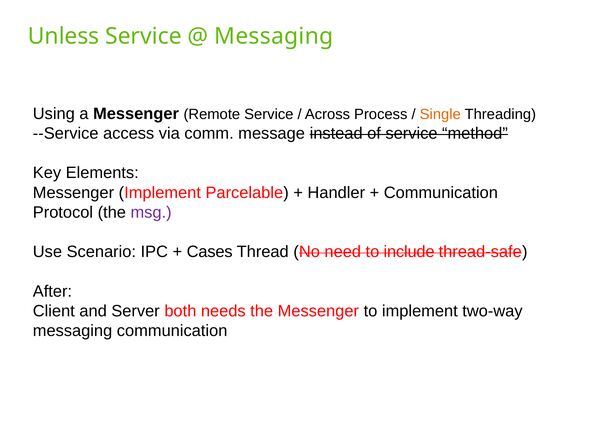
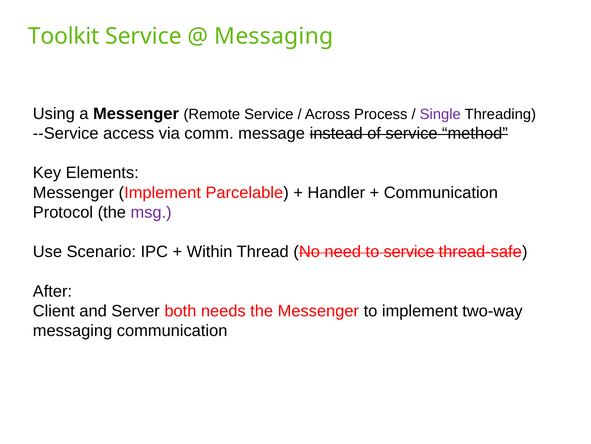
Unless: Unless -> Toolkit (64, 36)
Single colour: orange -> purple (440, 114)
Cases: Cases -> Within (210, 251)
to include: include -> service (409, 251)
